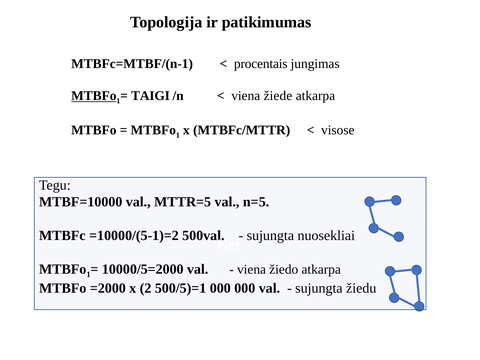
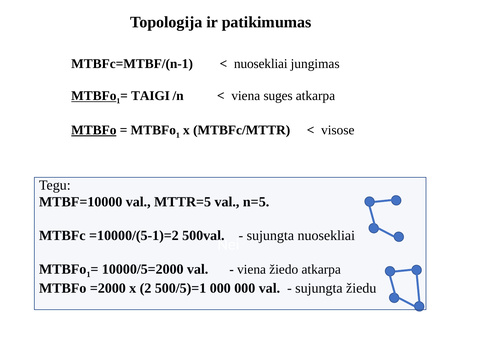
procentais: procentais -> nuosekliai (261, 64)
žiede: žiede -> suges (278, 96)
MTBFo underline: none -> present (94, 130)
